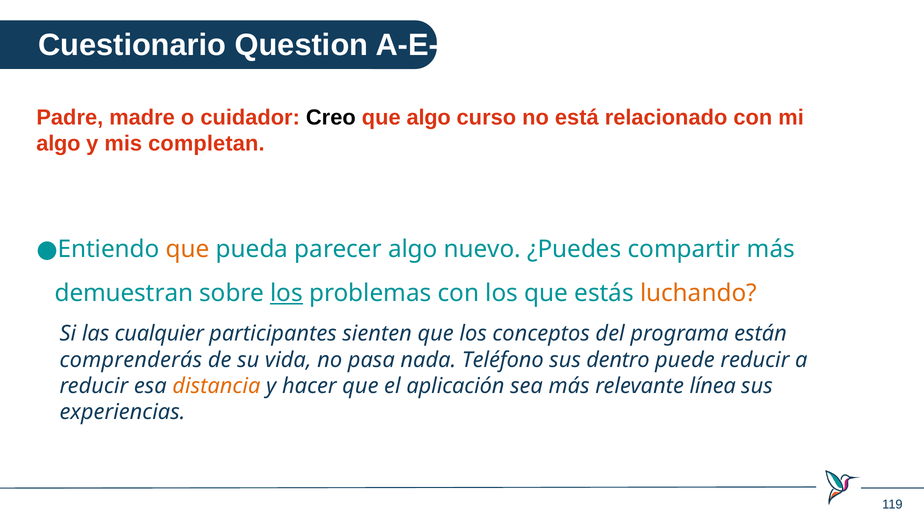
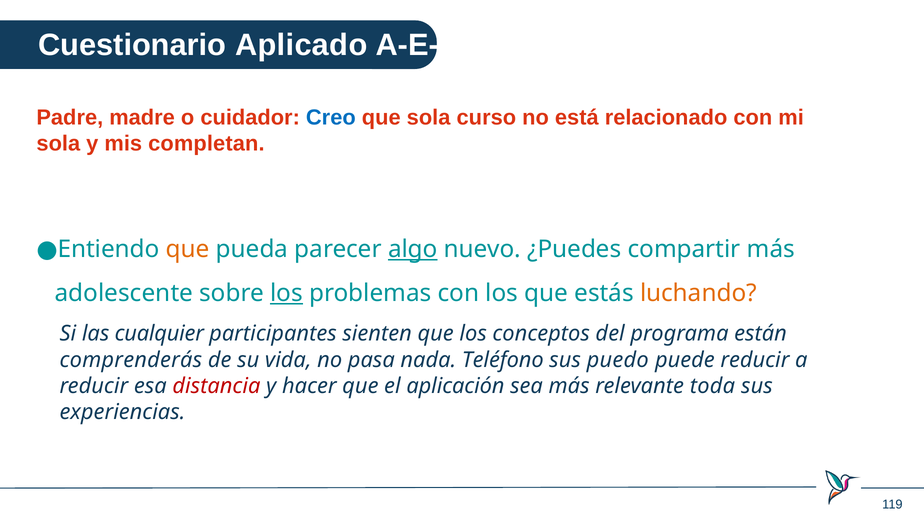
Question: Question -> Aplicado (301, 45)
Creo colour: black -> blue (331, 117)
que algo: algo -> sola (429, 117)
algo: algo -> sola (58, 144)
algo underline: none -> present (413, 249)
demuestran: demuestran -> adolescente (124, 293)
dentro: dentro -> puedo (618, 360)
distancia colour: orange -> red (216, 386)
línea: línea -> toda (712, 386)
